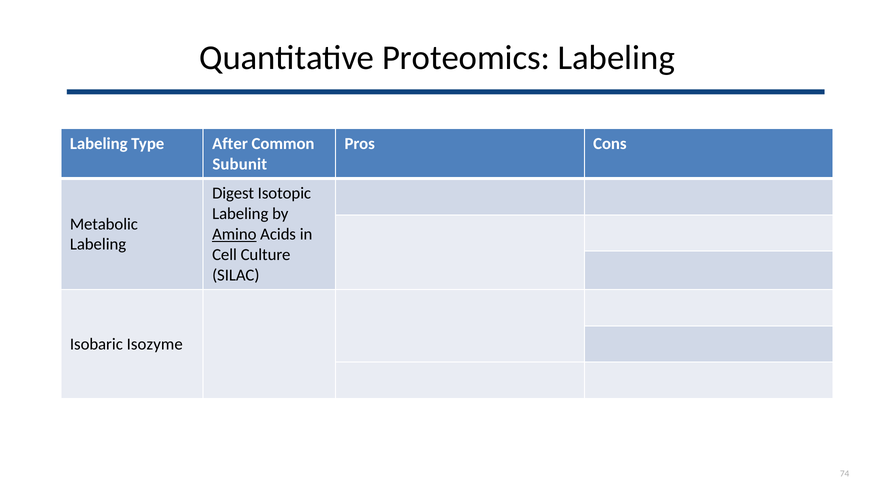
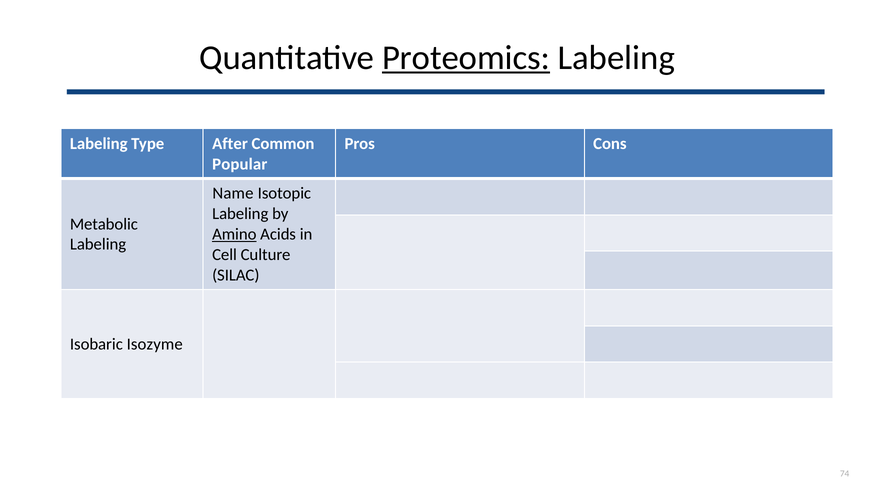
Proteomics underline: none -> present (466, 58)
Subunit: Subunit -> Popular (240, 164)
Digest: Digest -> Name (233, 193)
